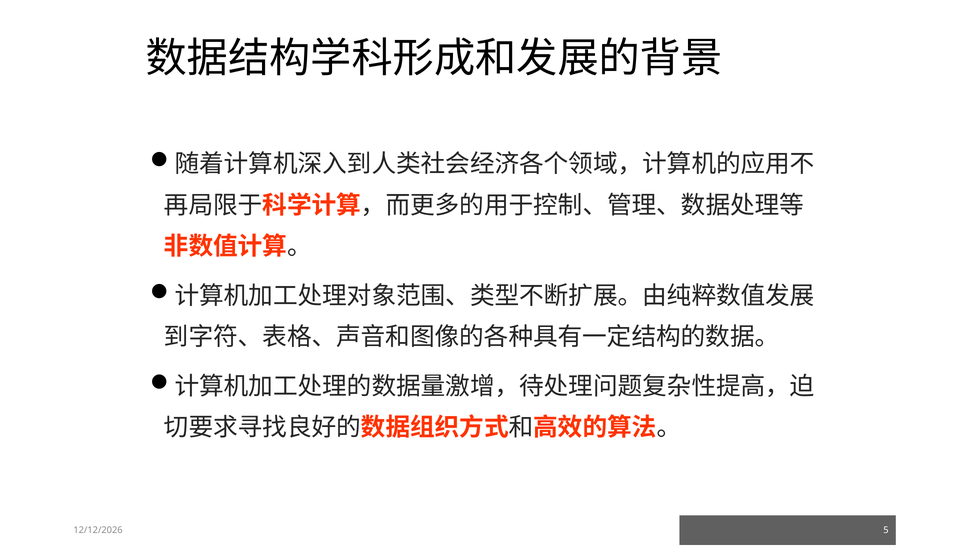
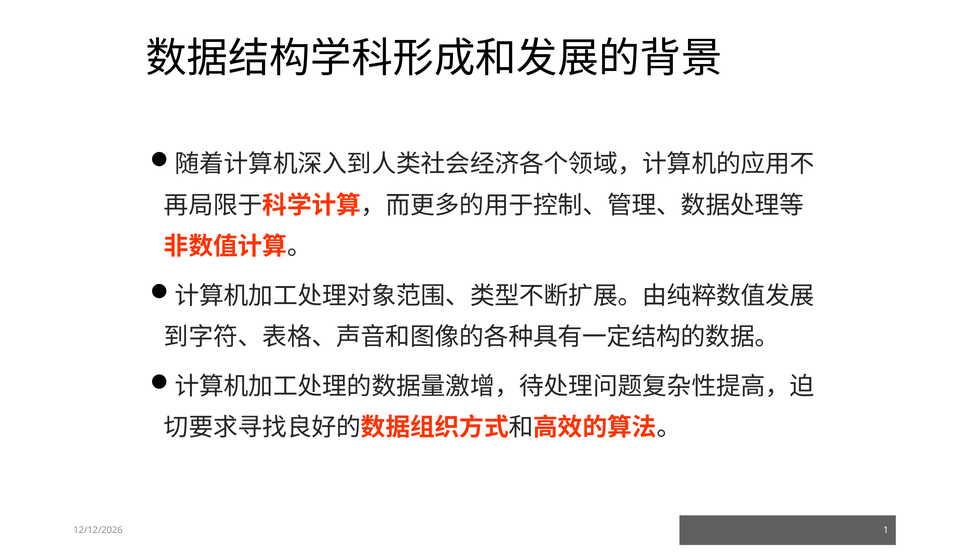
5: 5 -> 1 (886, 530)
